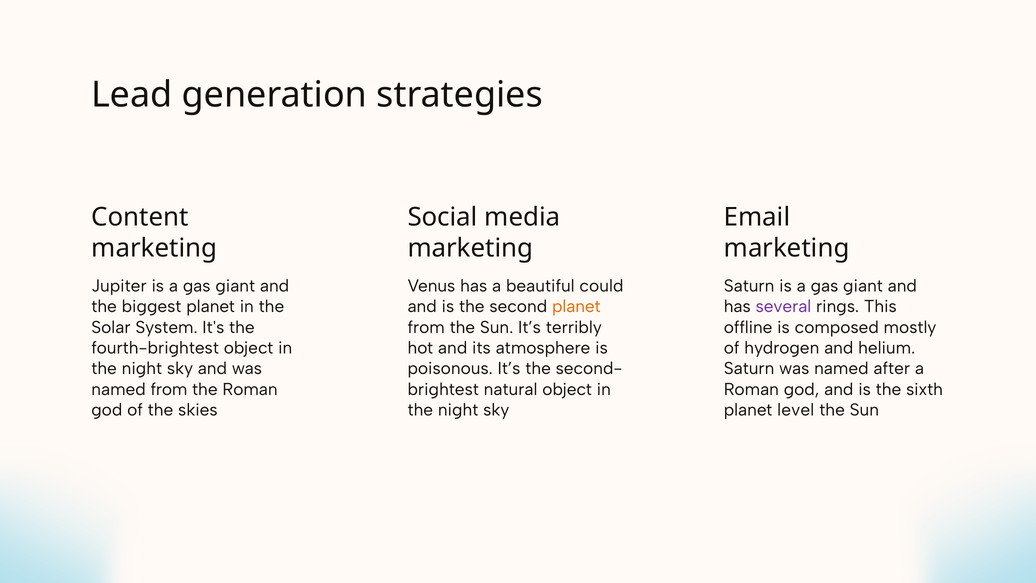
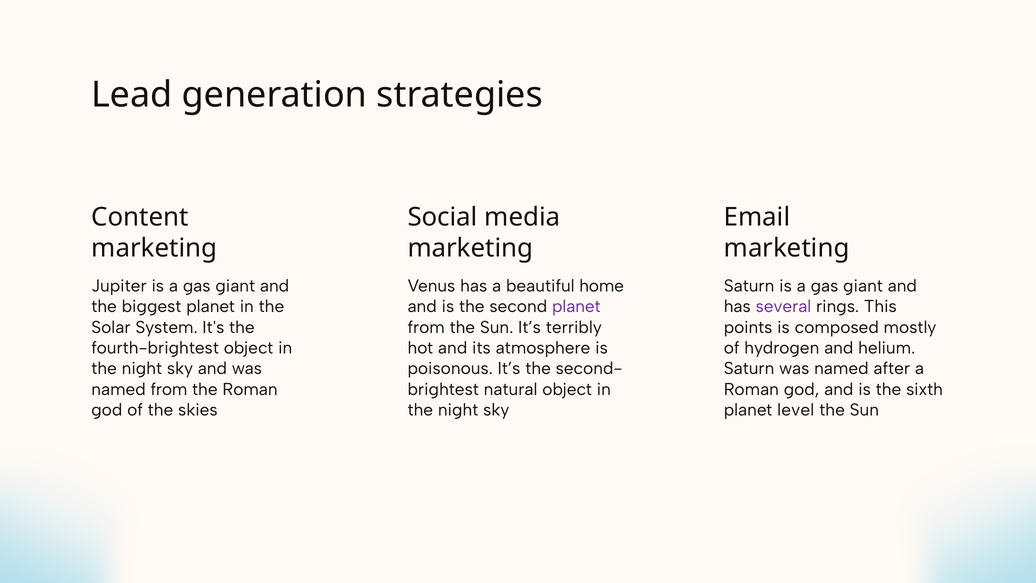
could: could -> home (602, 286)
planet colour: orange -> purple (576, 306)
offline: offline -> points (748, 327)
